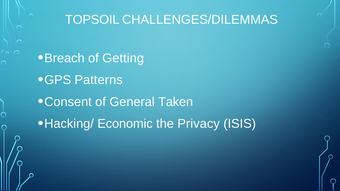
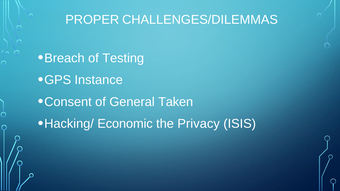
TOPSOIL: TOPSOIL -> PROPER (92, 20)
Getting: Getting -> Testing (123, 58)
Patterns: Patterns -> Instance (99, 80)
